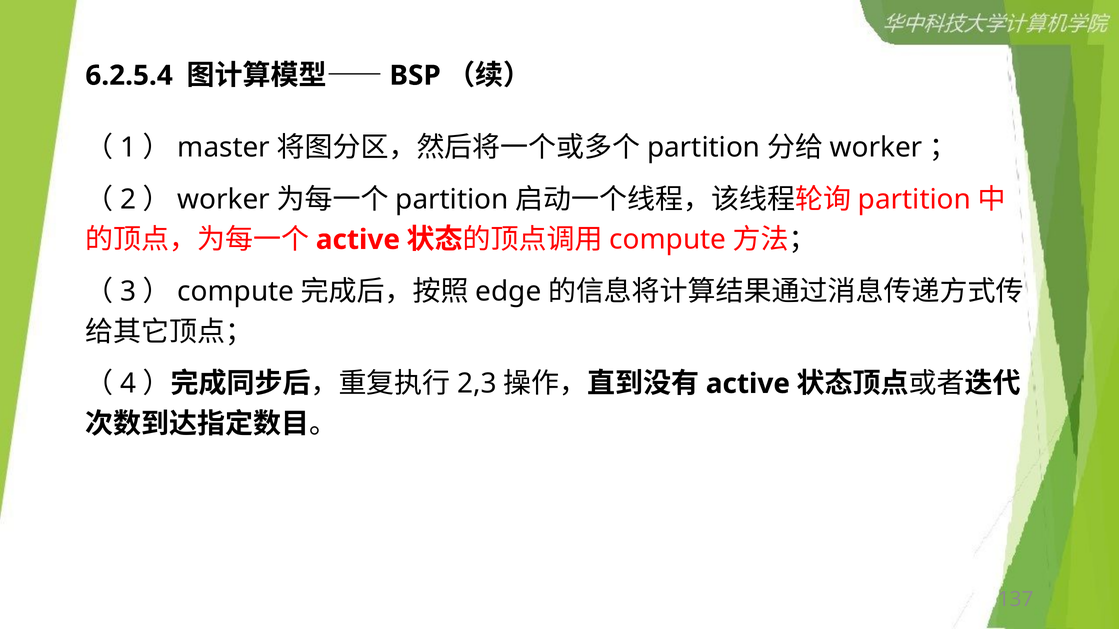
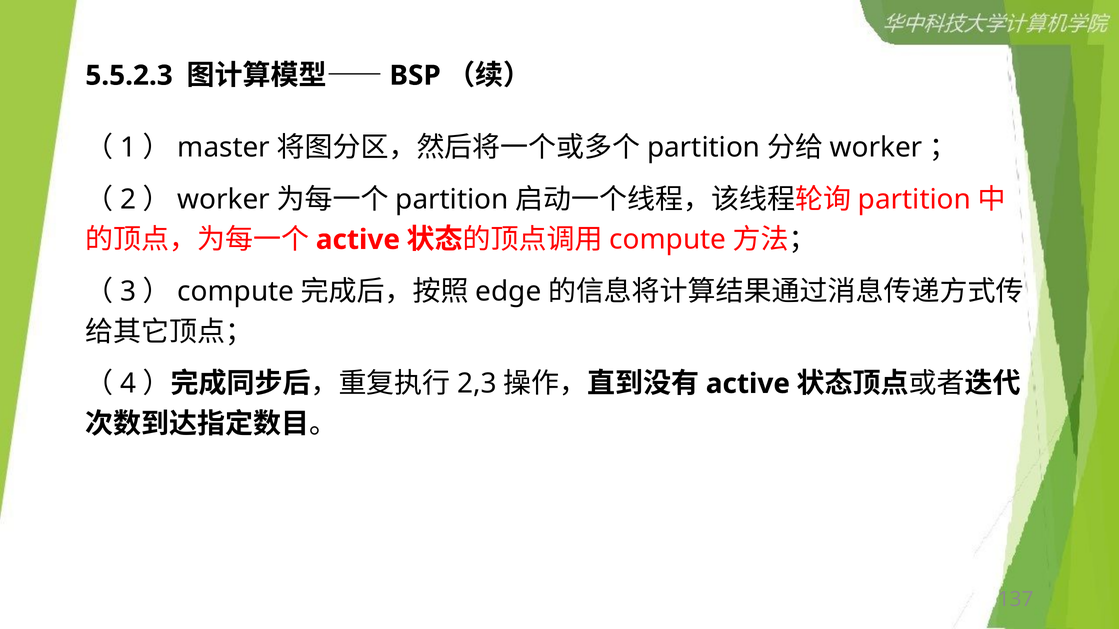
6.2.5.4: 6.2.5.4 -> 5.5.2.3 (129, 76)
